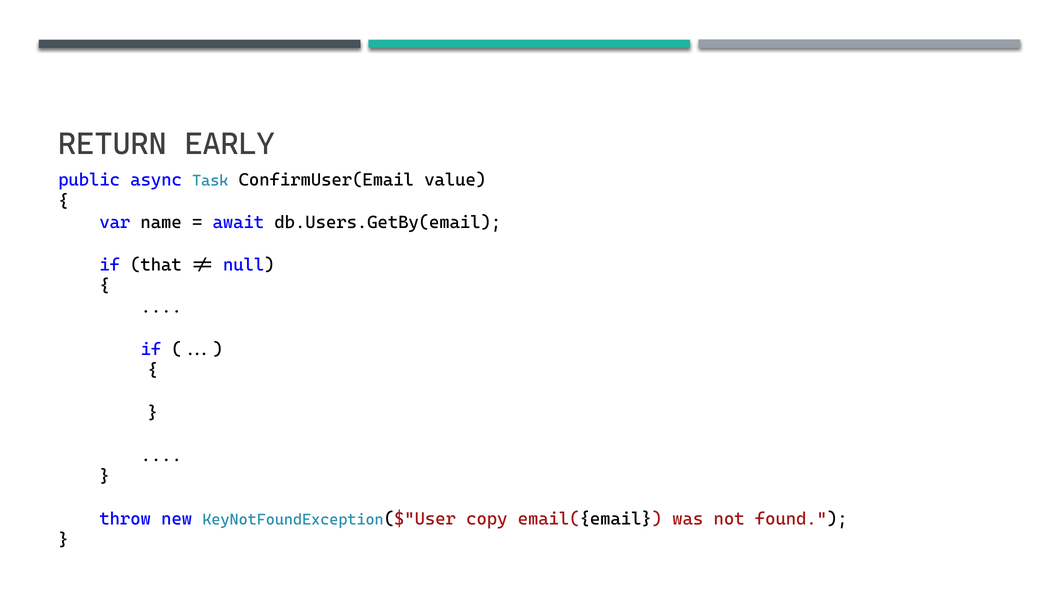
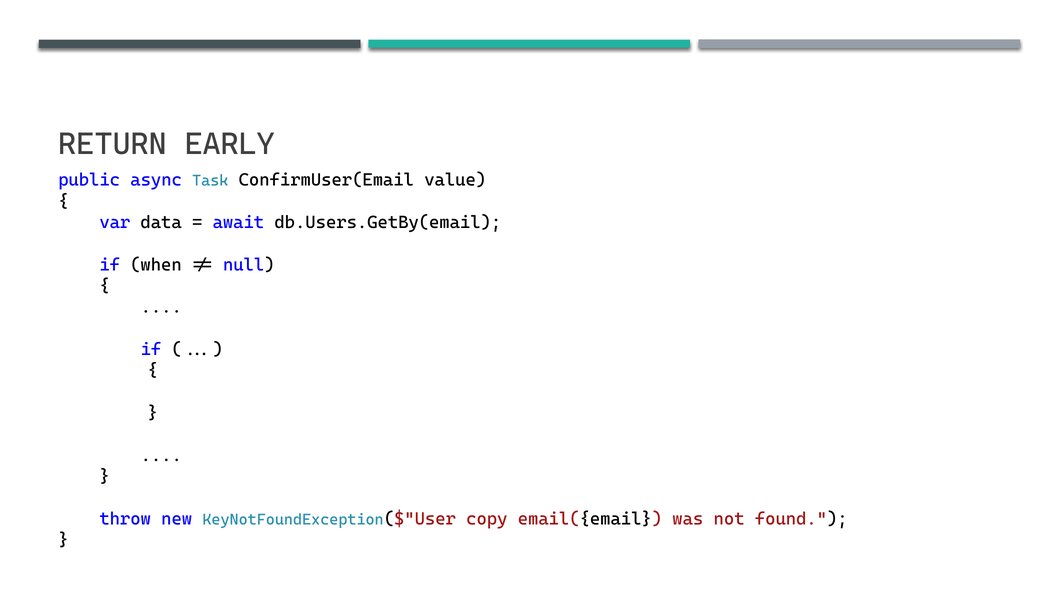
name: name -> data (161, 222)
that: that -> when (156, 265)
